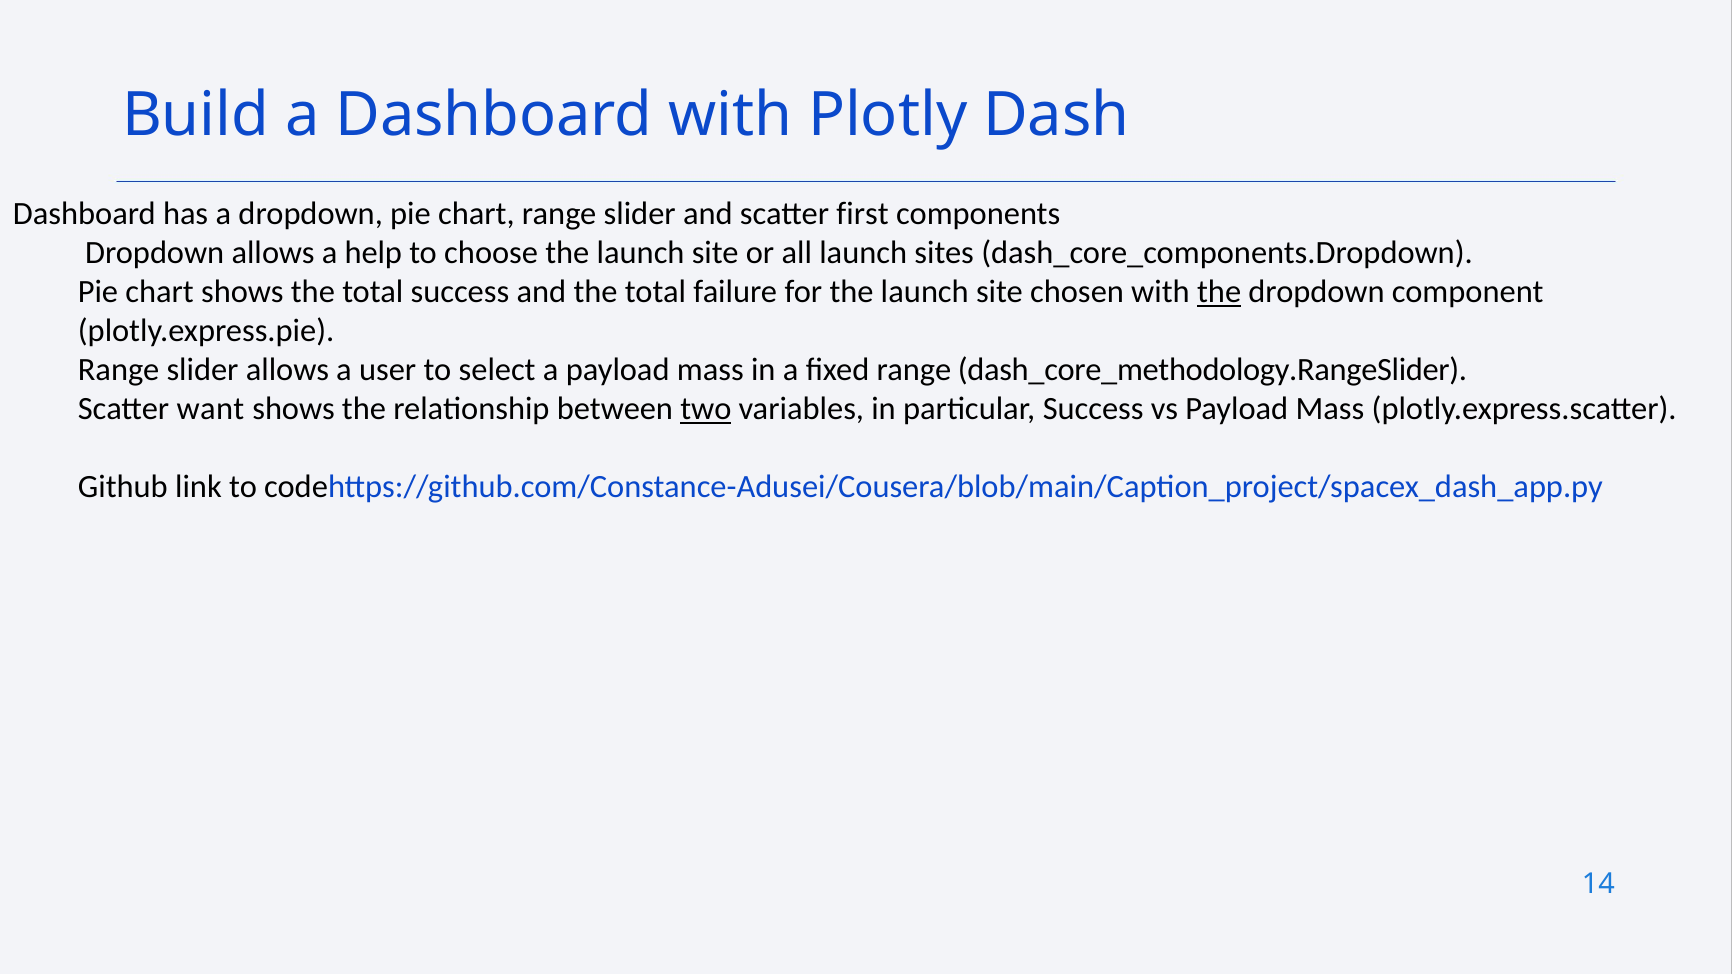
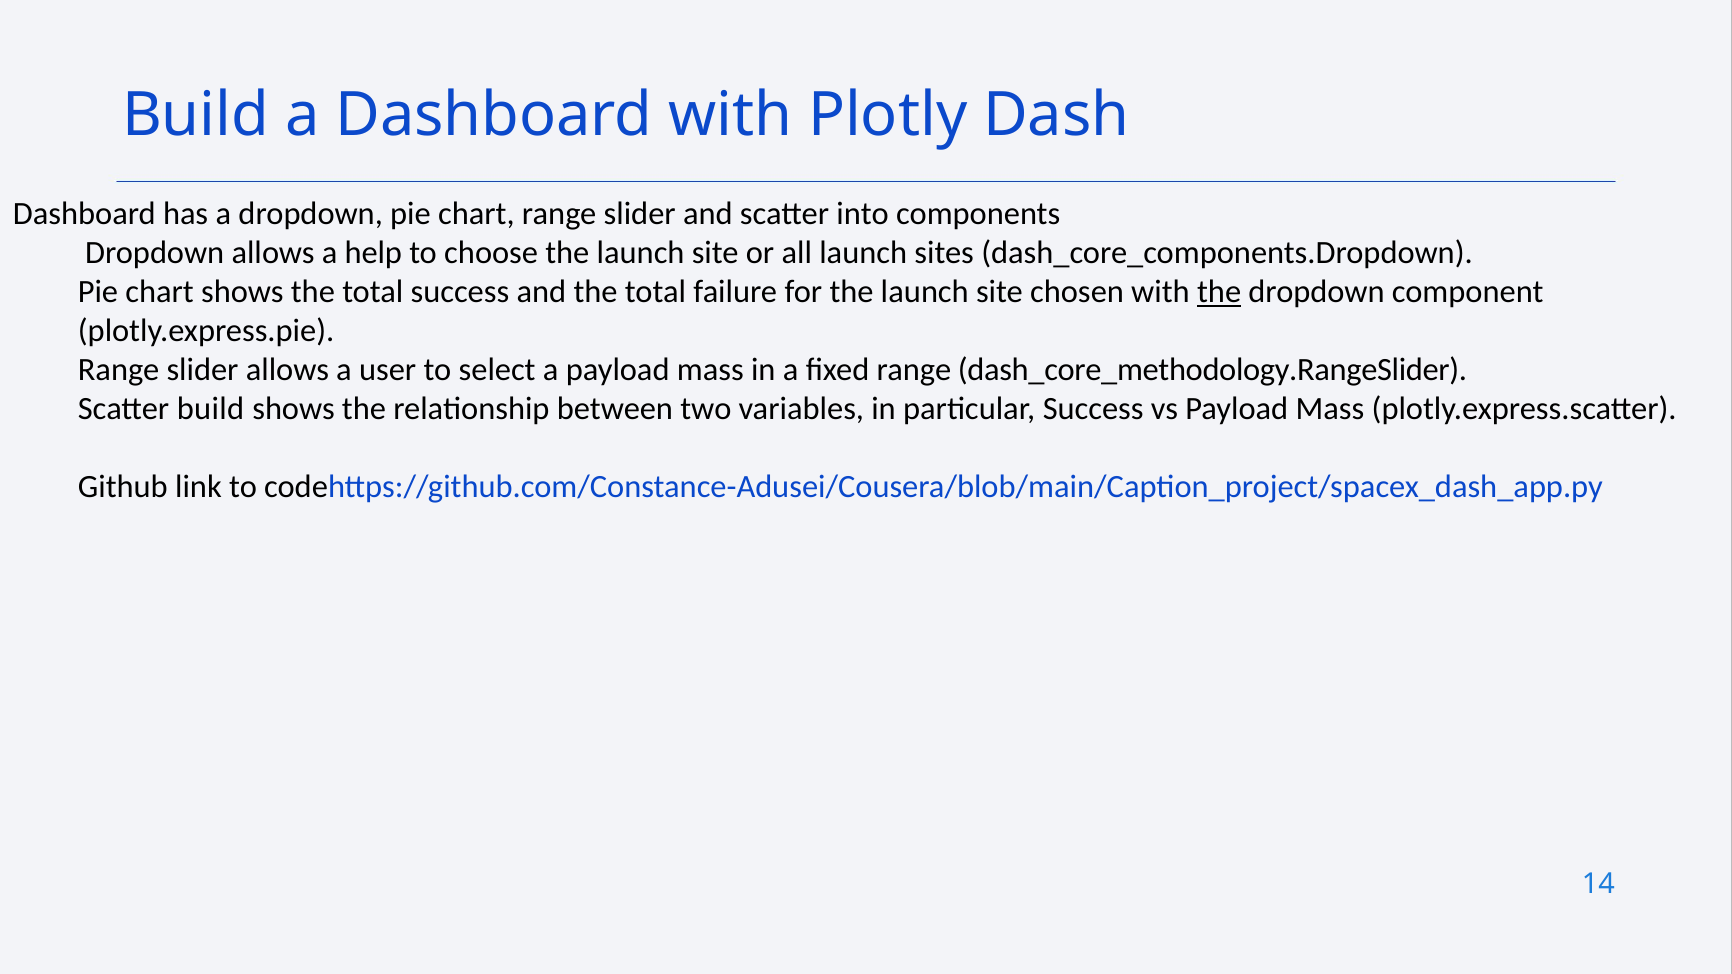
first: first -> into (863, 214)
Scatter want: want -> build (211, 409)
two underline: present -> none (706, 409)
